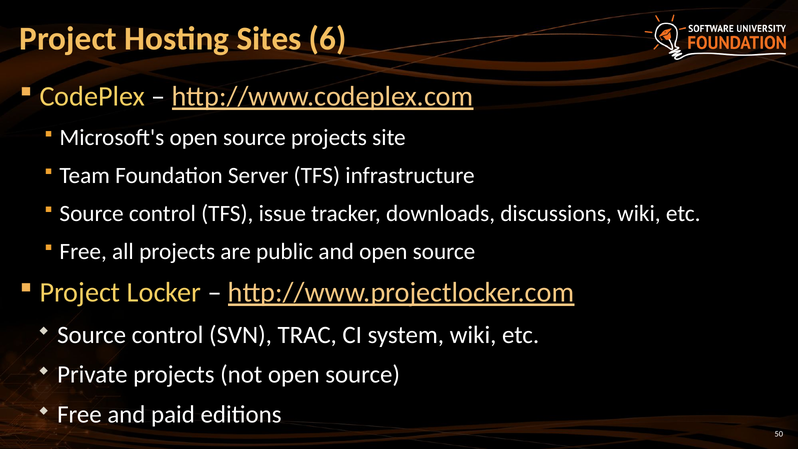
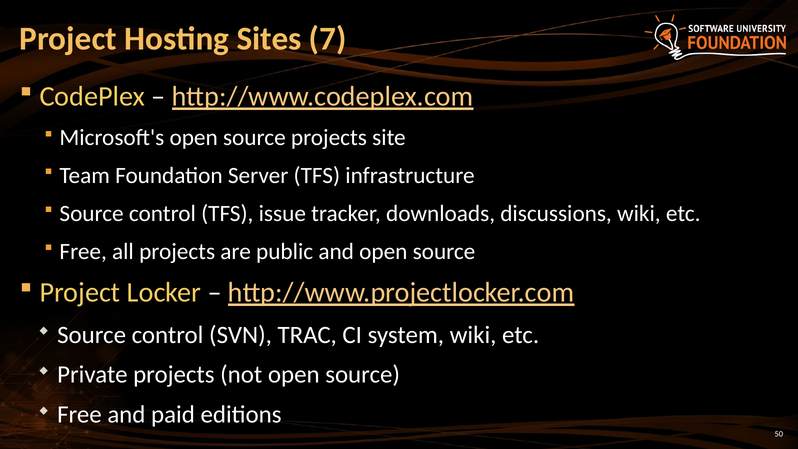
6: 6 -> 7 (328, 39)
